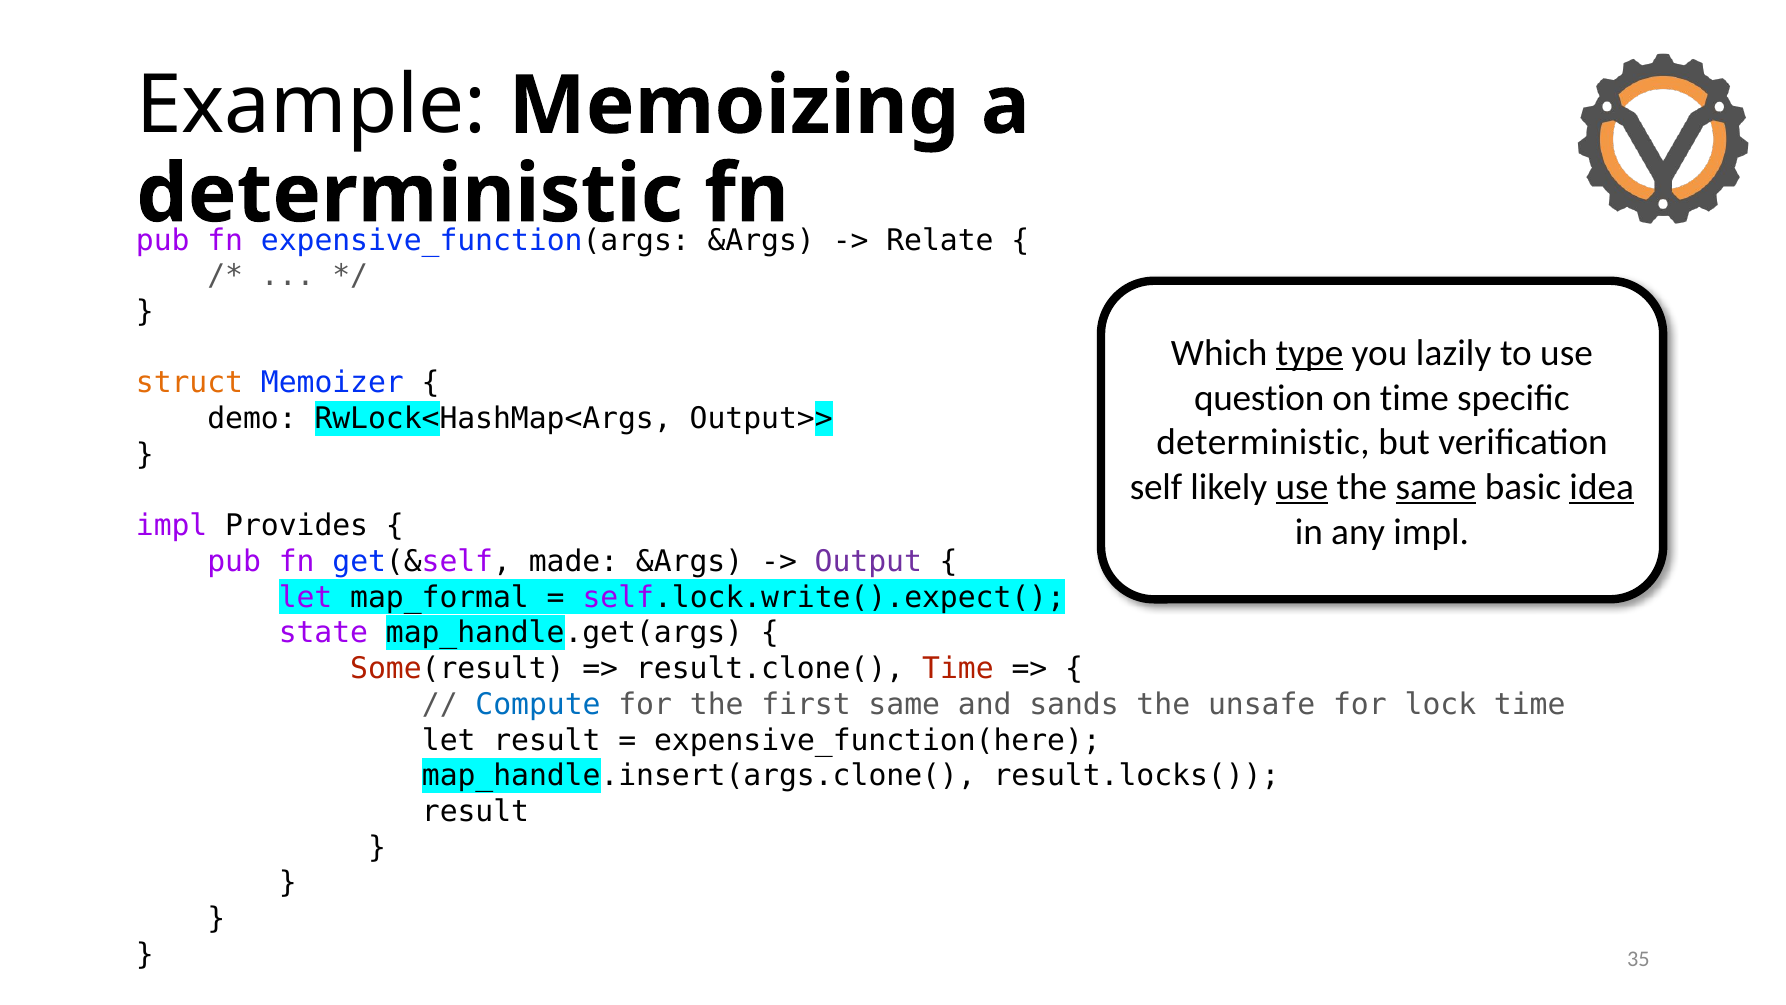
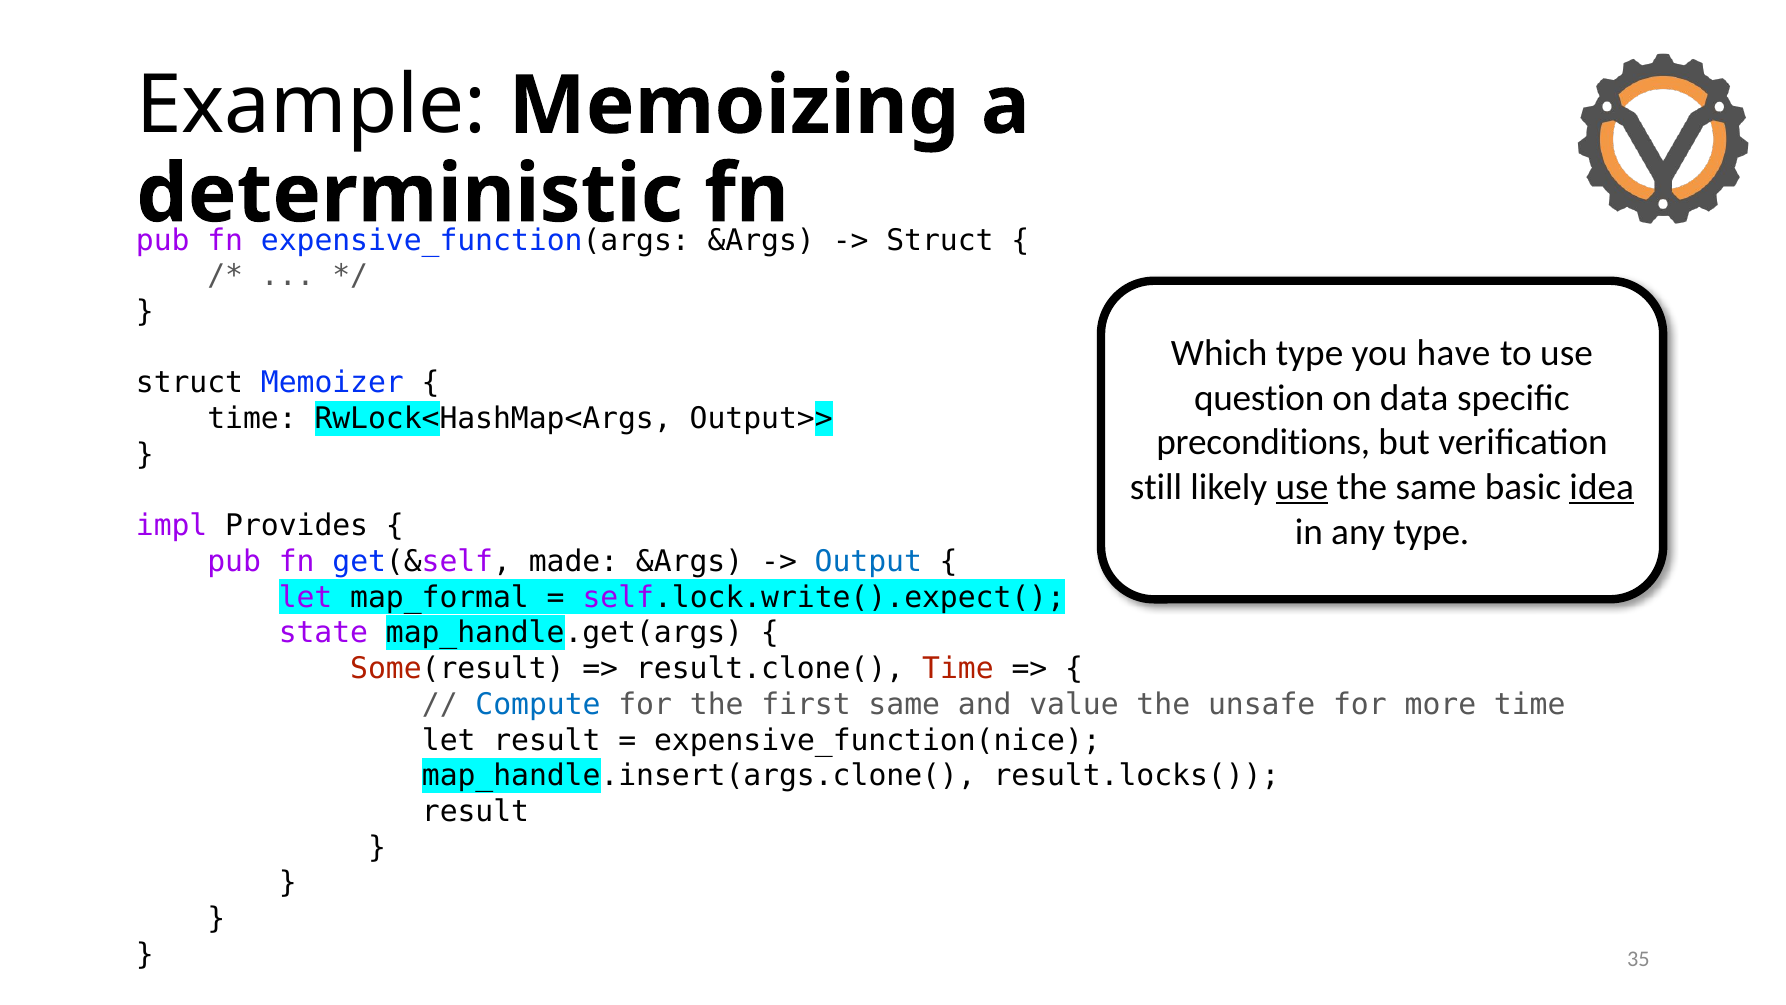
Relate: Relate -> Struct (940, 240)
type underline: present -> none (1310, 353)
lazily: lazily -> have (1454, 353)
struct colour: orange -> black (190, 383)
on time: time -> data (1414, 398)
demo: demo -> time (252, 419)
deterministic: deterministic -> preconditions (1263, 442)
self: self -> still (1156, 487)
same underline: present -> none (1436, 487)
any impl: impl -> type (1431, 532)
Output colour: purple -> blue (868, 561)
sands: sands -> value (1074, 704)
lock: lock -> more (1440, 704)
expensive_function(here: expensive_function(here -> expensive_function(nice (877, 740)
